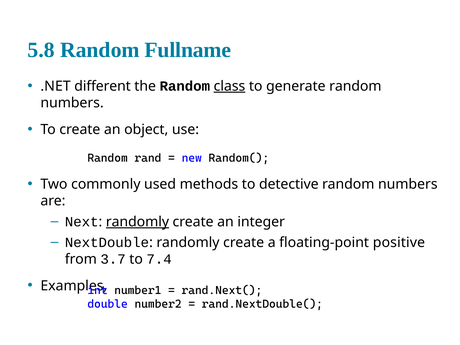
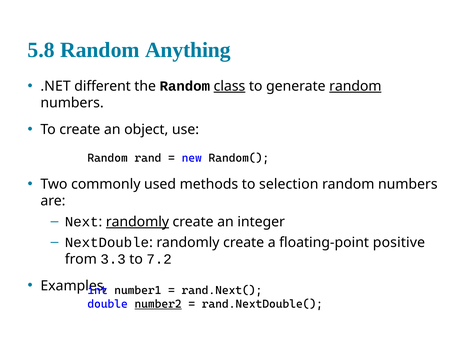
Fullname: Fullname -> Anything (188, 50)
random underline: none -> present (355, 86)
detective: detective -> selection (289, 184)
3.7: 3.7 -> 3.3 (113, 259)
7.4: 7.4 -> 7.2 (159, 259)
number2 underline: none -> present (158, 304)
